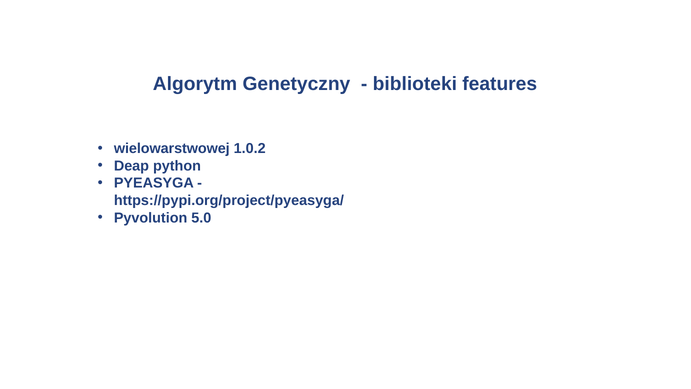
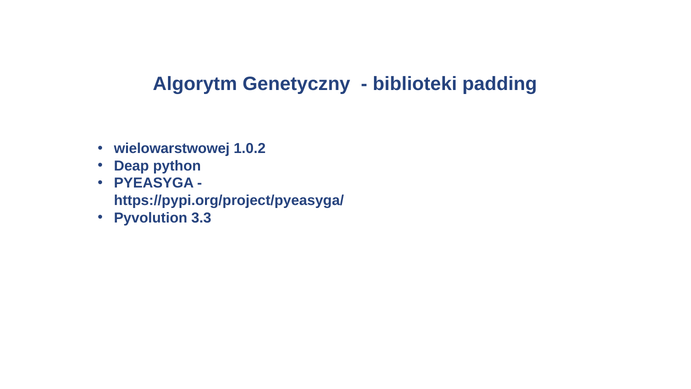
features: features -> padding (500, 84)
5.0: 5.0 -> 3.3 (201, 218)
